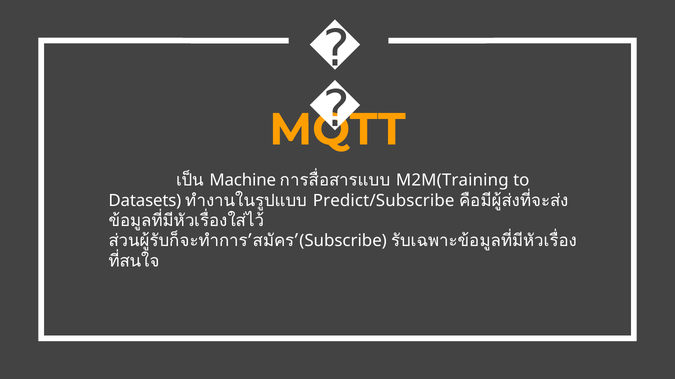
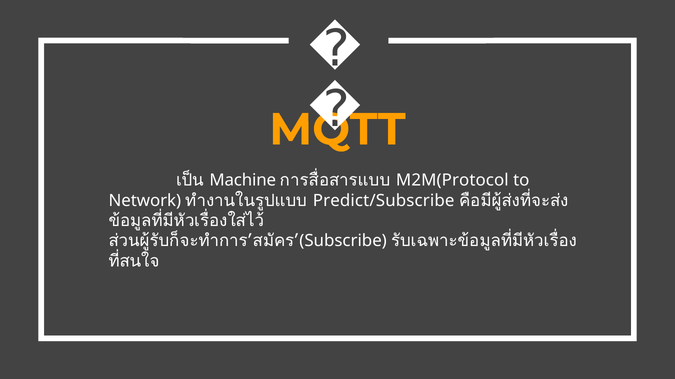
M2M(Training: M2M(Training -> M2M(Protocol (452, 181)
Datasets: Datasets -> Network (145, 201)
